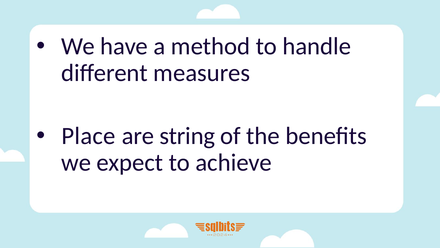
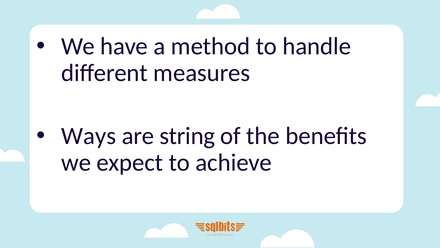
Place: Place -> Ways (89, 136)
